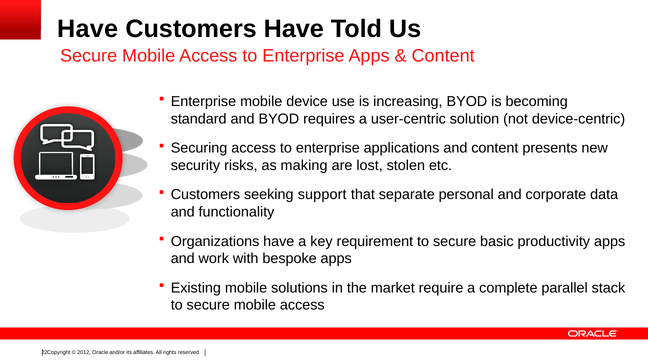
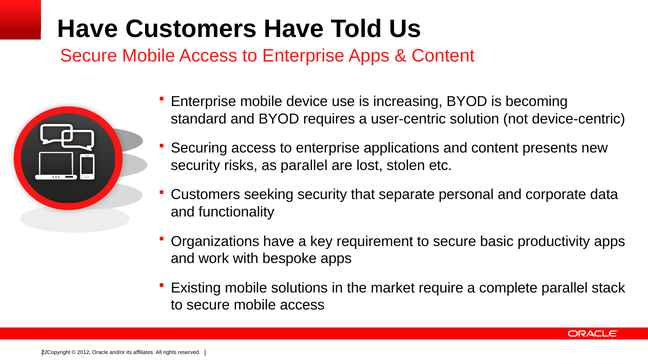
as making: making -> parallel (304, 166)
seeking support: support -> security (322, 195)
